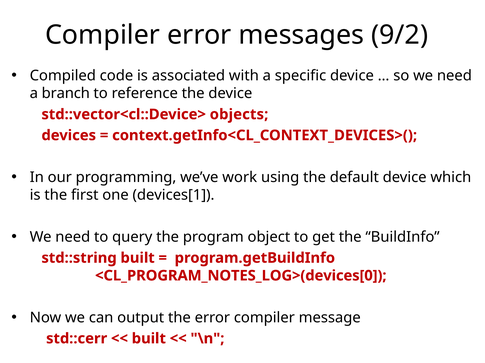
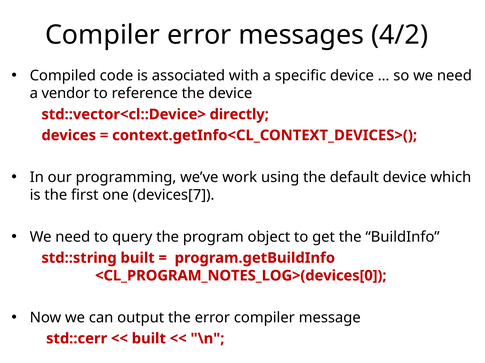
9/2: 9/2 -> 4/2 (400, 35)
branch: branch -> vendor (66, 94)
objects: objects -> directly (239, 115)
devices[1: devices[1 -> devices[7 (174, 195)
